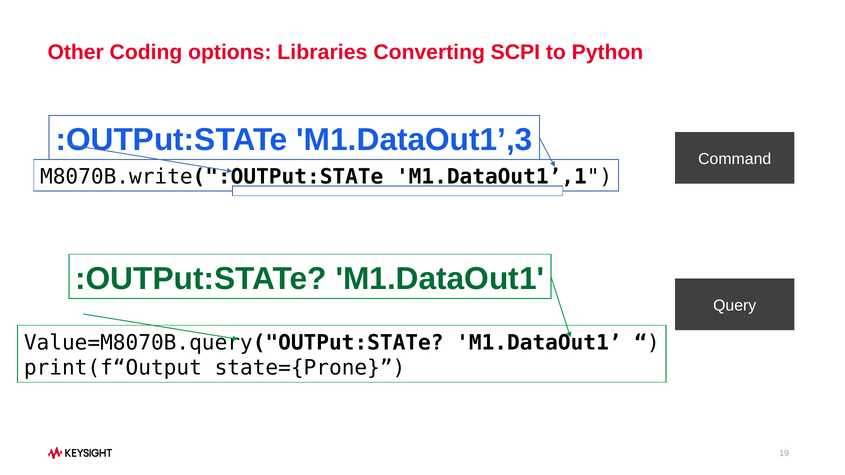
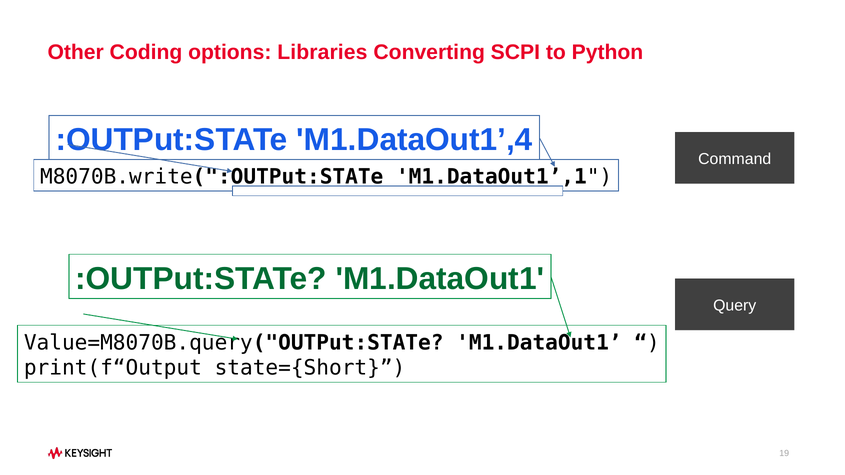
M1.DataOut1’,3: M1.DataOut1’,3 -> M1.DataOut1’,4 (414, 140)
state={Prone: state={Prone -> state={Short (310, 368)
